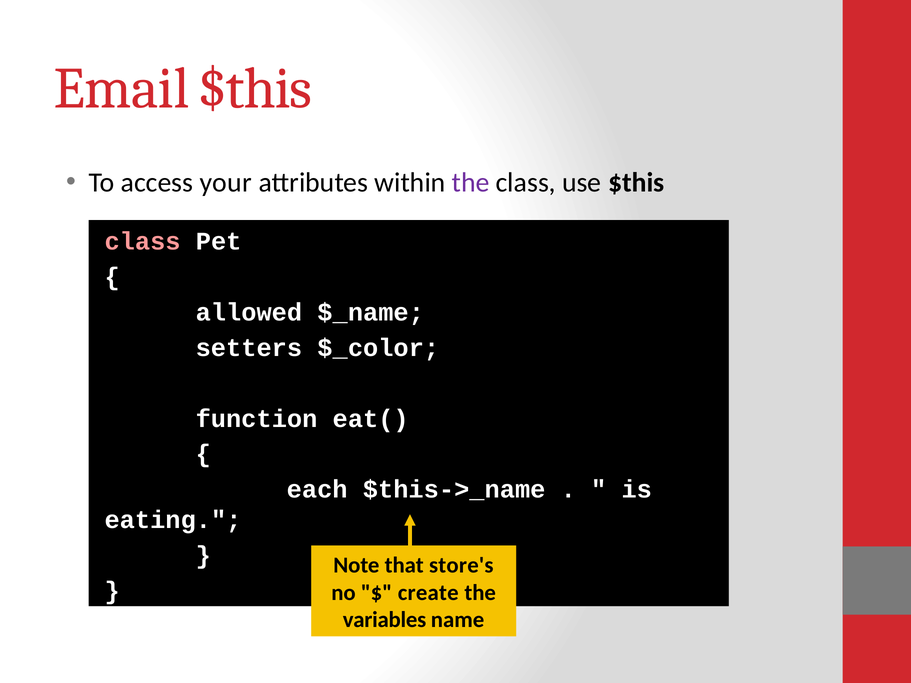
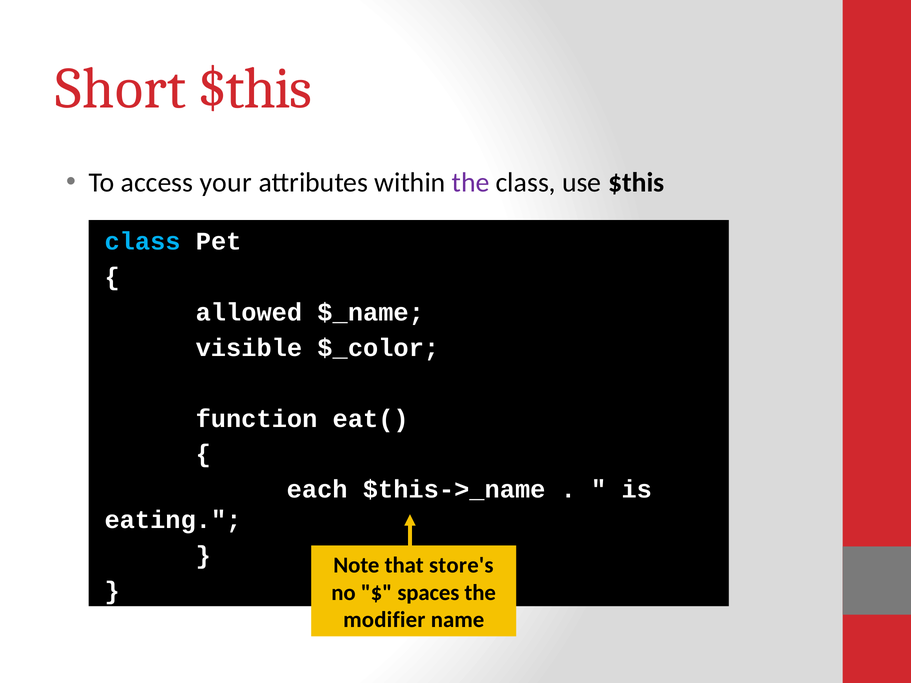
Email: Email -> Short (121, 88)
class colour: pink -> light blue (143, 242)
setters: setters -> visible (249, 348)
create: create -> spaces (428, 593)
variables: variables -> modifier (384, 620)
